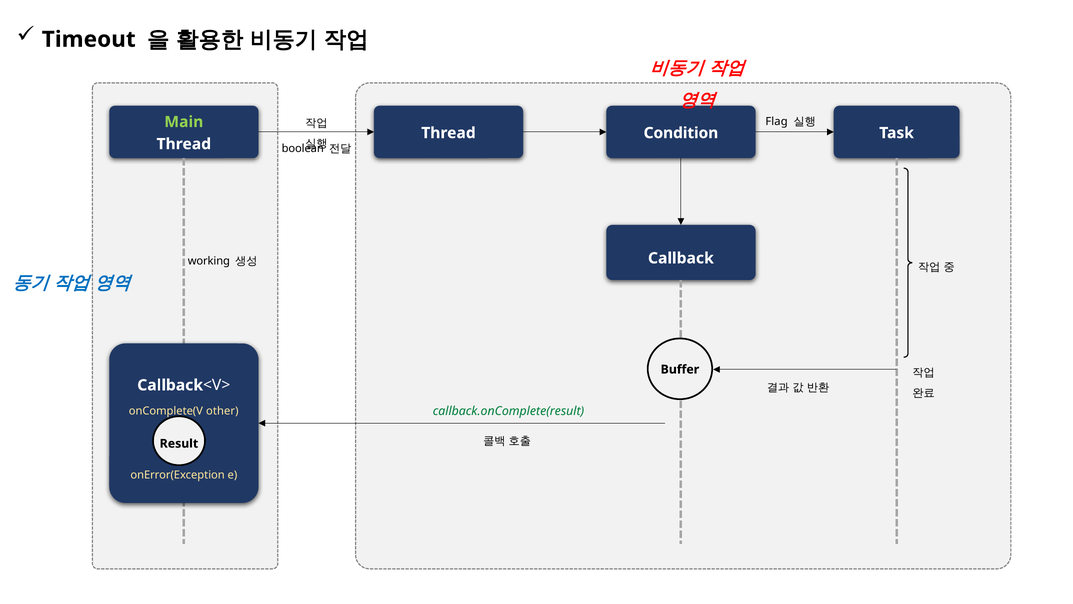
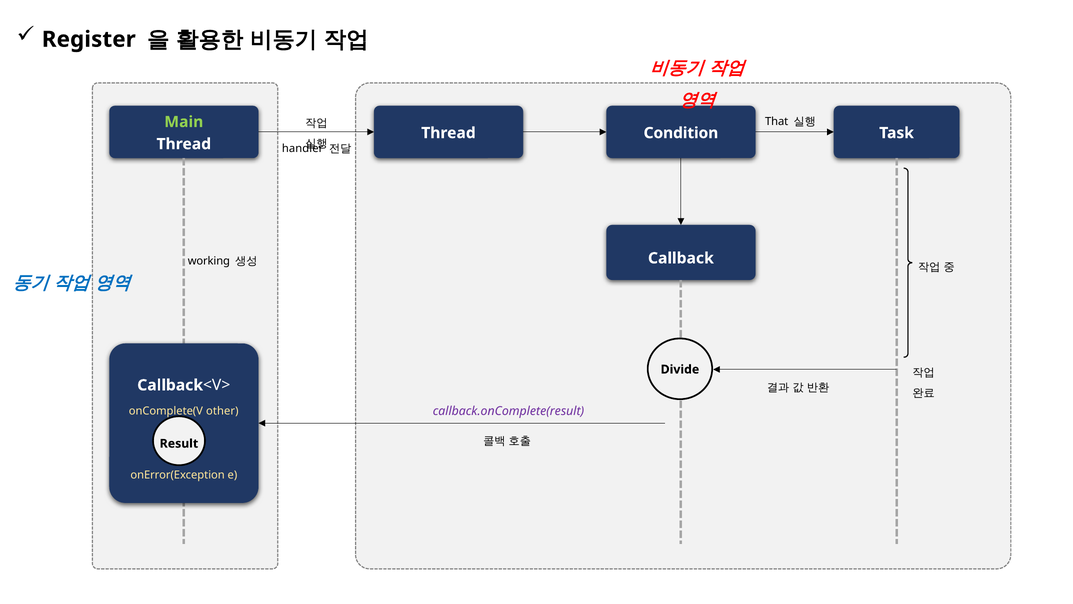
Timeout: Timeout -> Register (89, 39)
Flag: Flag -> That (777, 121)
boolean: boolean -> handler (303, 149)
Buffer: Buffer -> Divide (680, 369)
callback.onComplete(result colour: green -> purple (508, 411)
